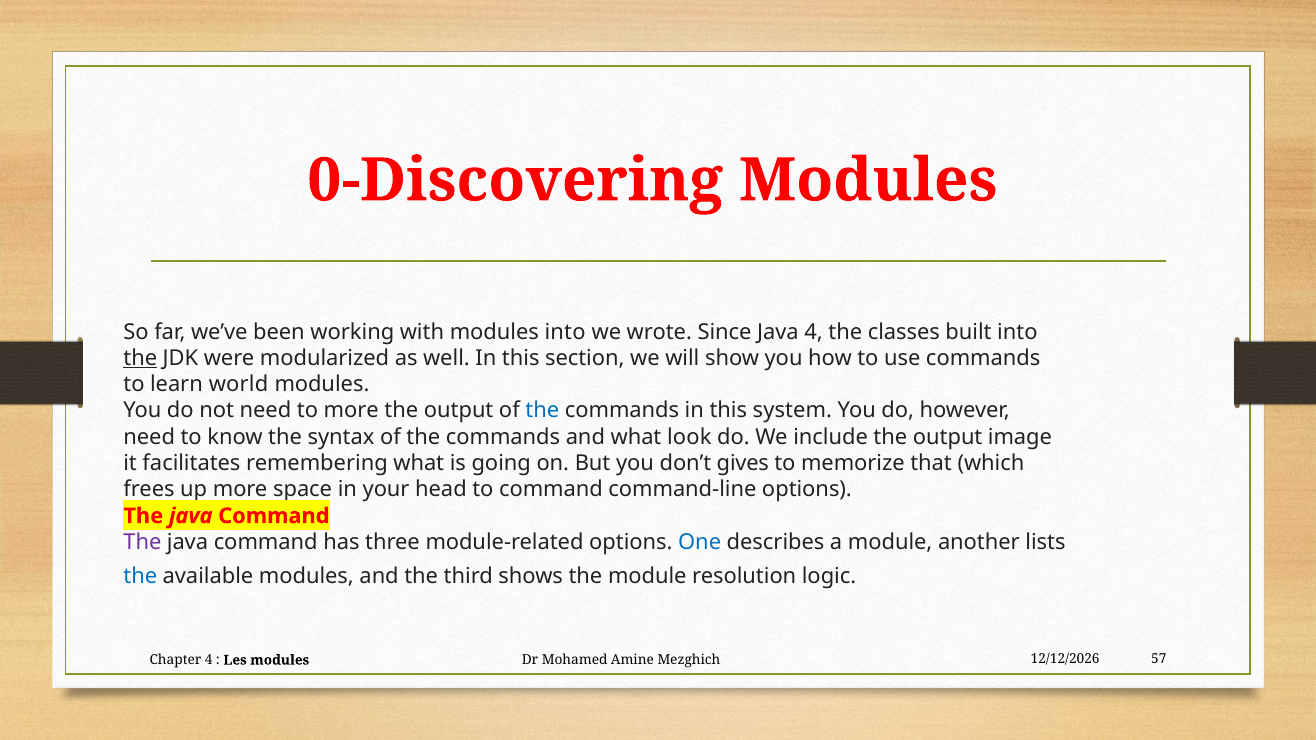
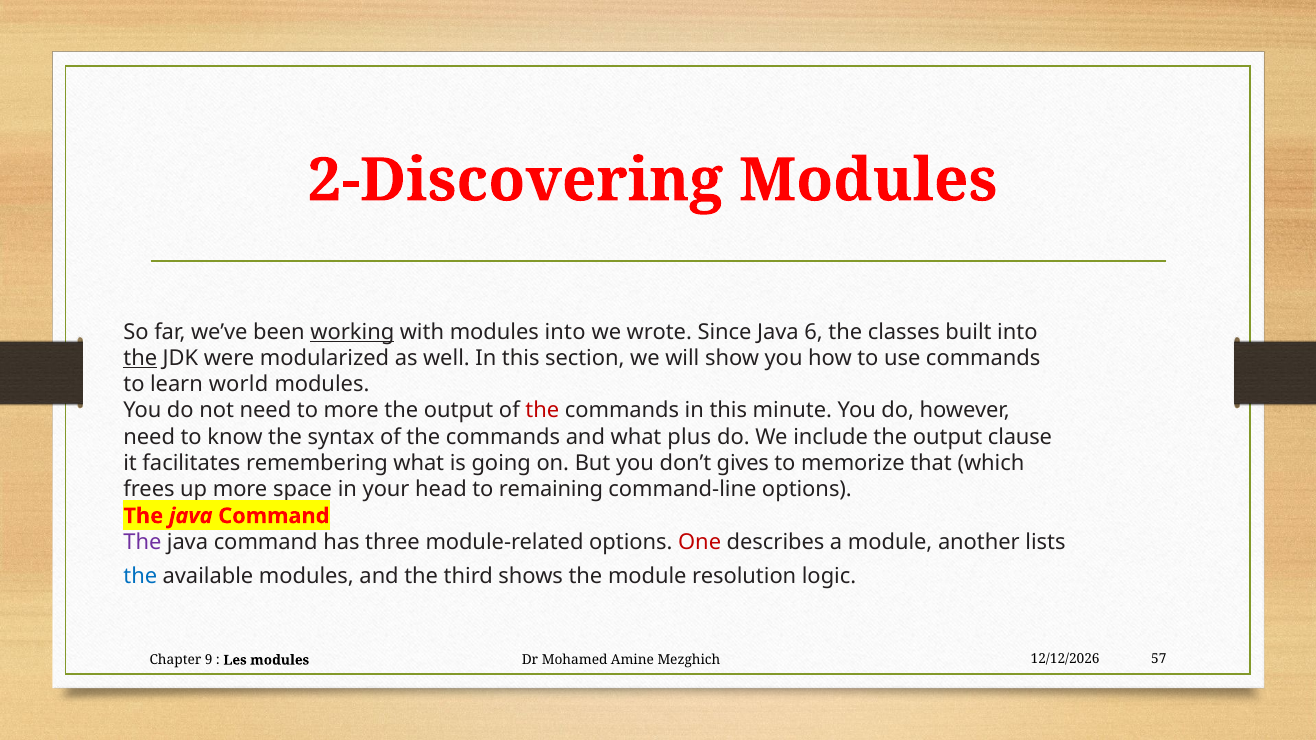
0-Discovering: 0-Discovering -> 2-Discovering (515, 181)
working underline: none -> present (352, 332)
Java 4: 4 -> 6 (814, 332)
the colour: blue -> red (542, 411)
system: system -> minute (792, 411)
look: look -> plus (689, 437)
image: image -> clause (1020, 437)
to command: command -> remaining (551, 490)
One colour: blue -> red (700, 542)
Chapter 4: 4 -> 9 (209, 660)
